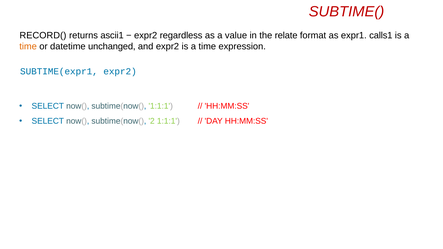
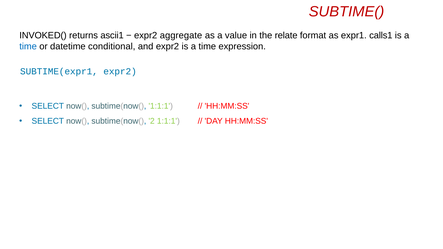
RECORD(: RECORD( -> INVOKED( (43, 35)
regardless: regardless -> aggregate (181, 35)
time colour: orange -> blue (28, 46)
unchanged: unchanged -> conditional (112, 46)
